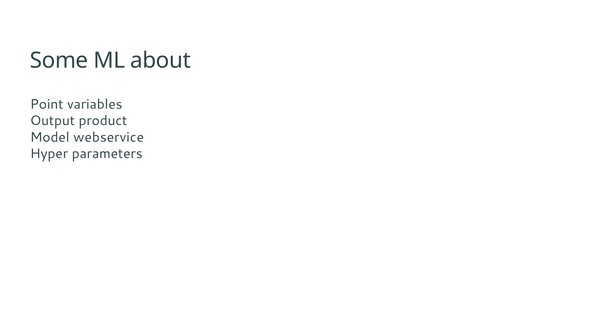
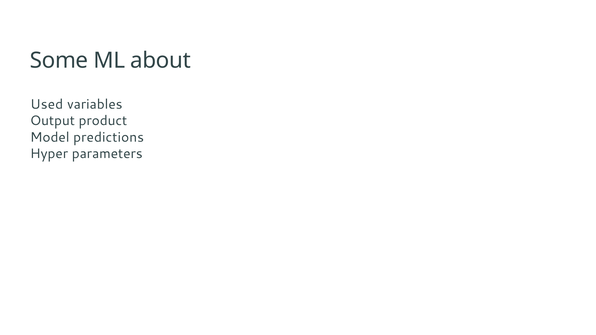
Point: Point -> Used (47, 105)
webservice: webservice -> predictions (109, 137)
